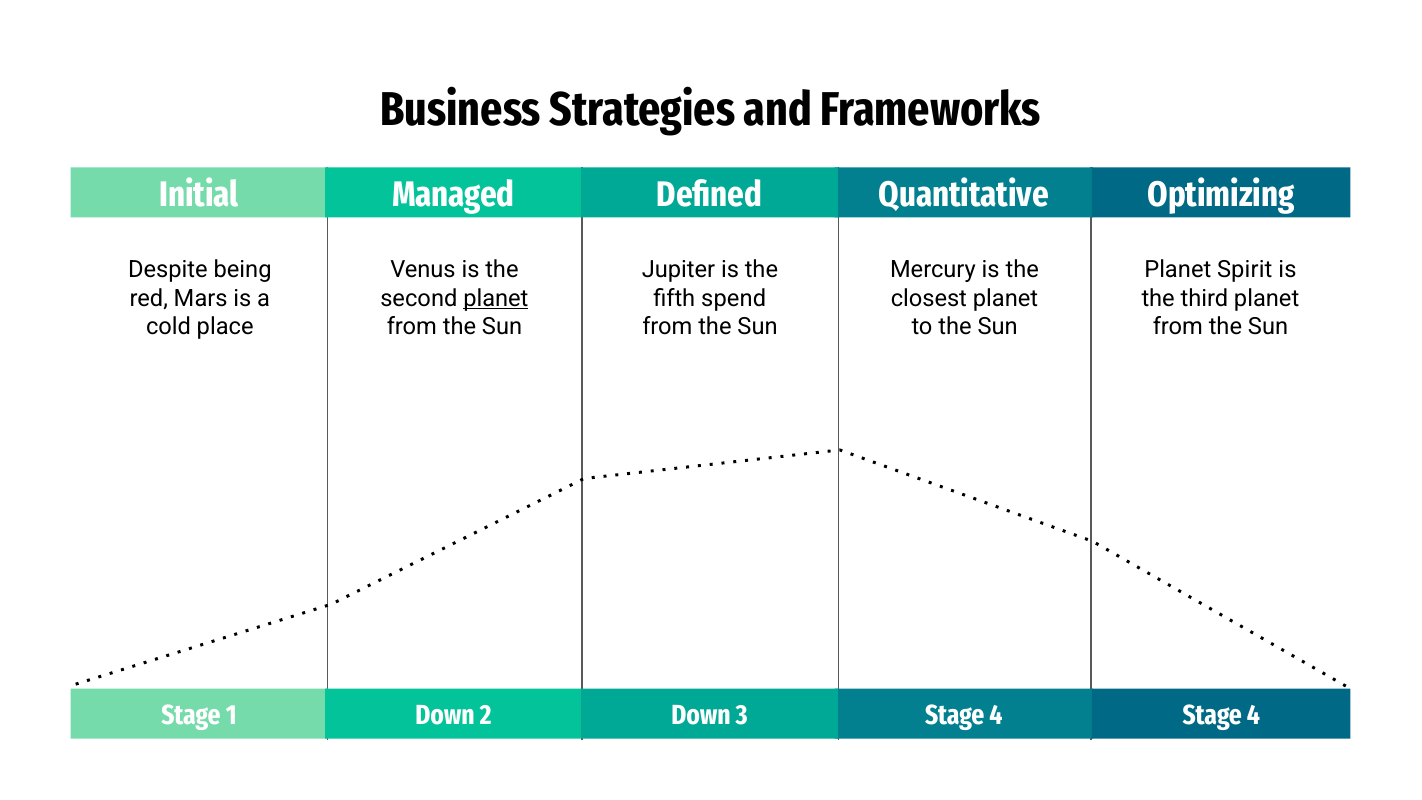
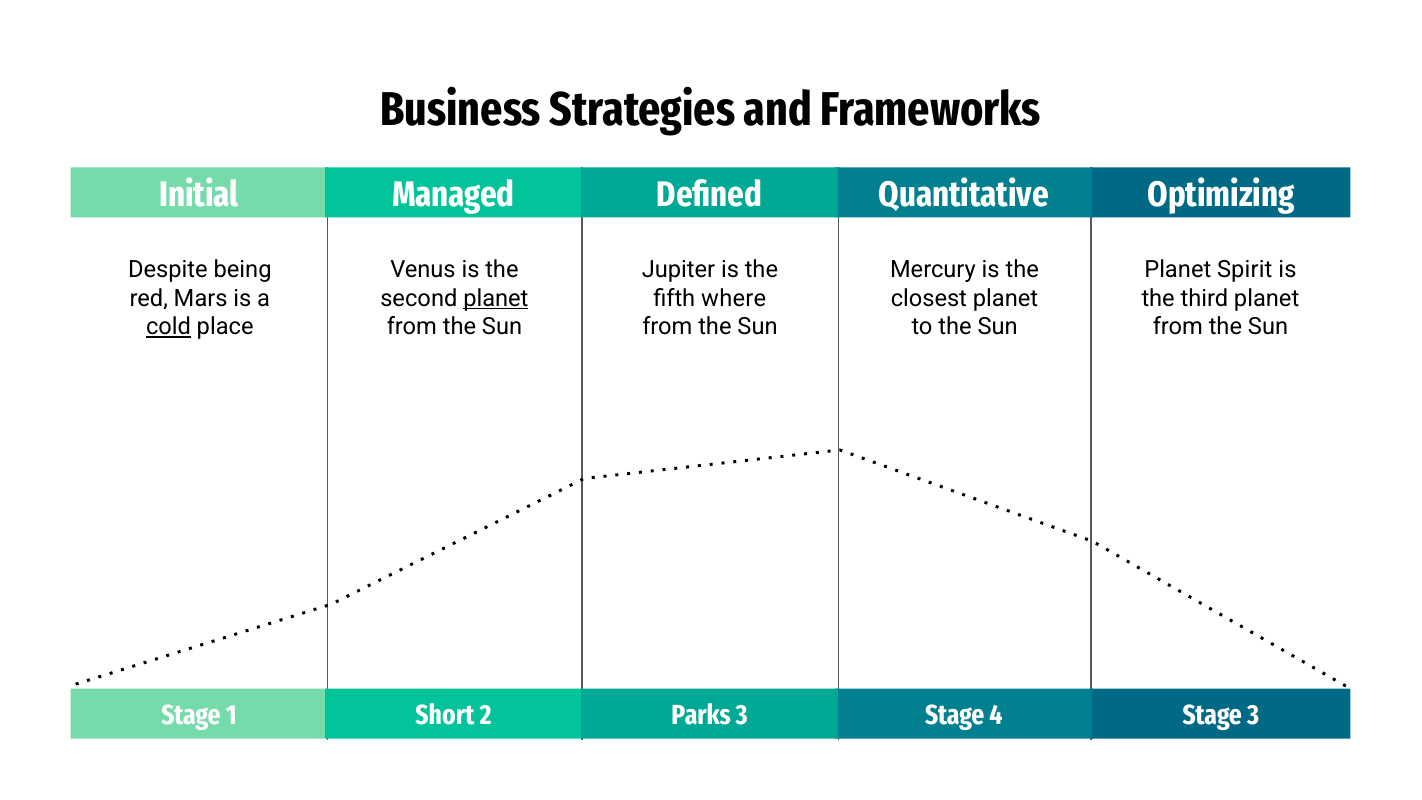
spend: spend -> where (734, 298)
cold underline: none -> present (168, 327)
Down: Down -> Short (445, 715)
Down: Down -> Parks (701, 715)
4: 4 -> 3 (1253, 715)
